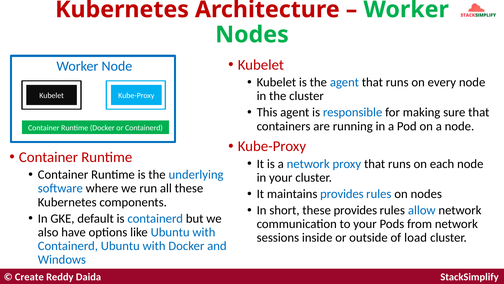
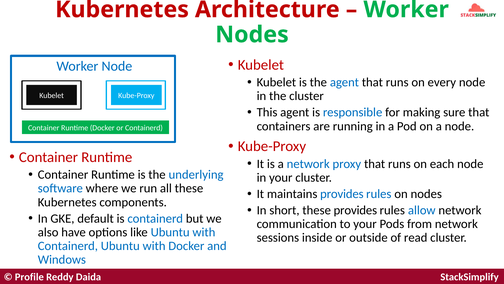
load: load -> read (416, 237)
Create: Create -> Profile (29, 277)
